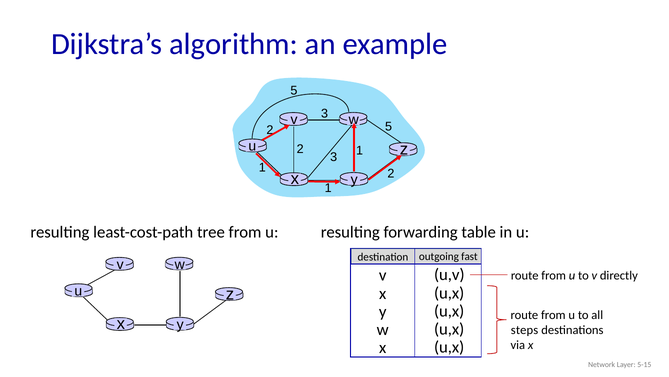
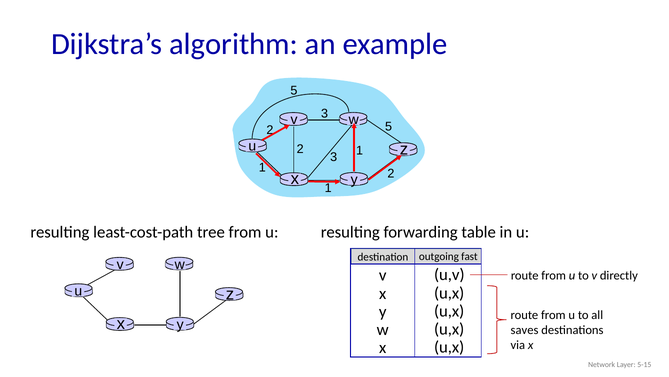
steps: steps -> saves (525, 330)
